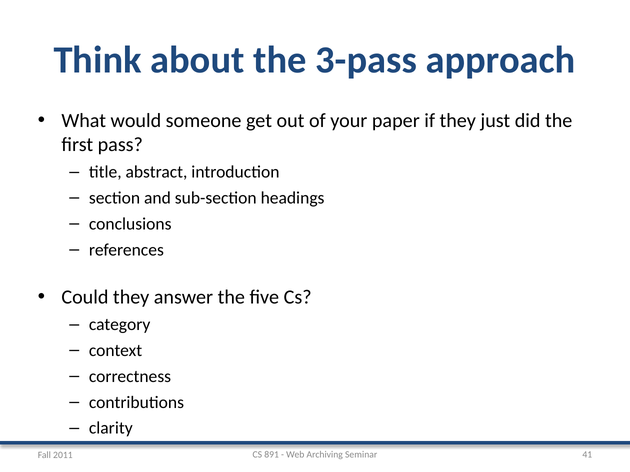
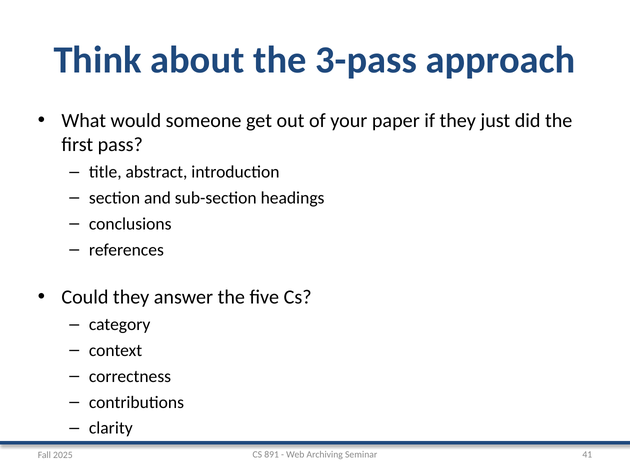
2011: 2011 -> 2025 (63, 455)
